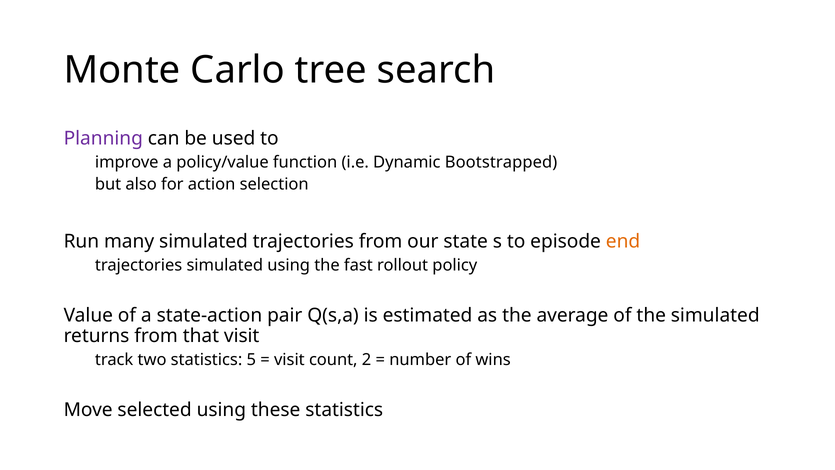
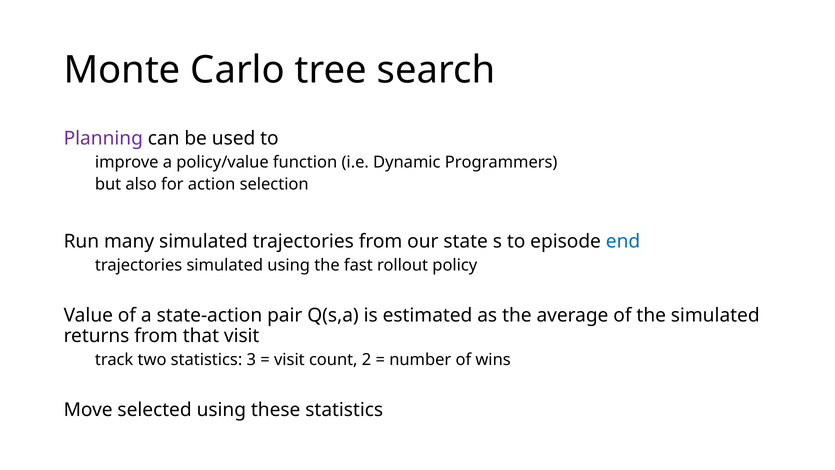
Bootstrapped: Bootstrapped -> Programmers (501, 162)
end colour: orange -> blue (623, 241)
5: 5 -> 3 (251, 359)
